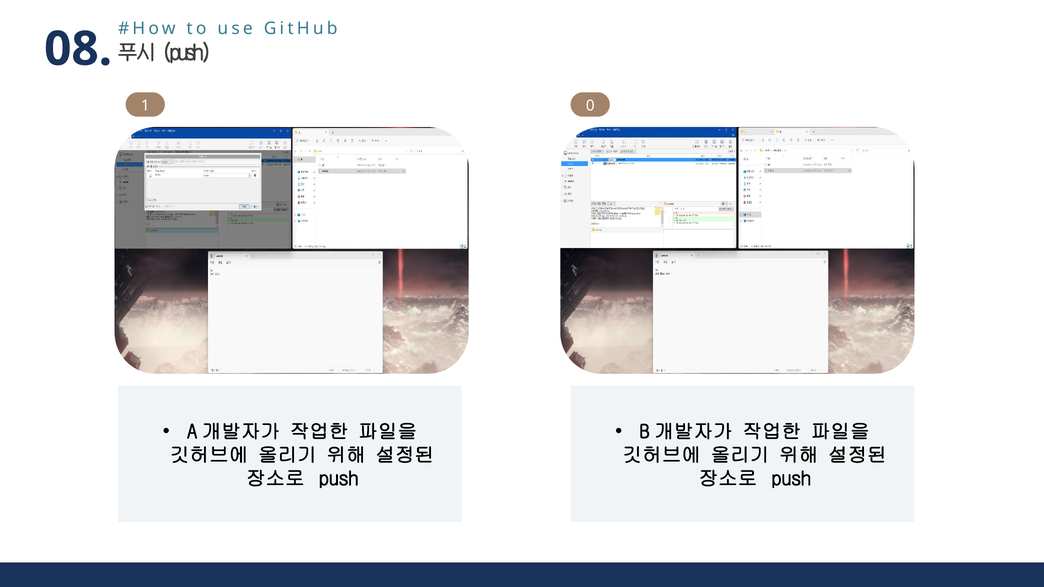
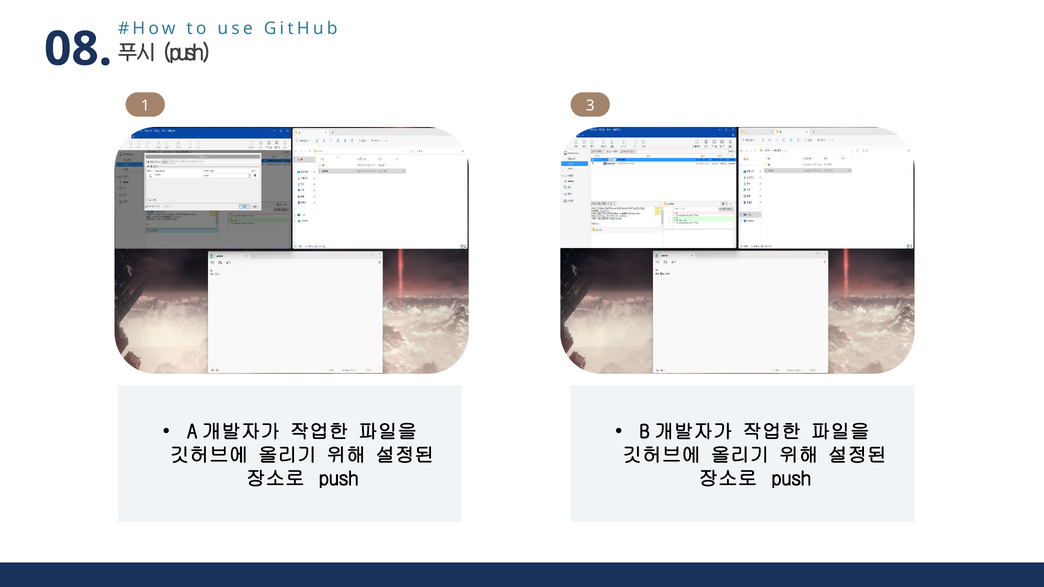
0: 0 -> 3 (590, 106)
